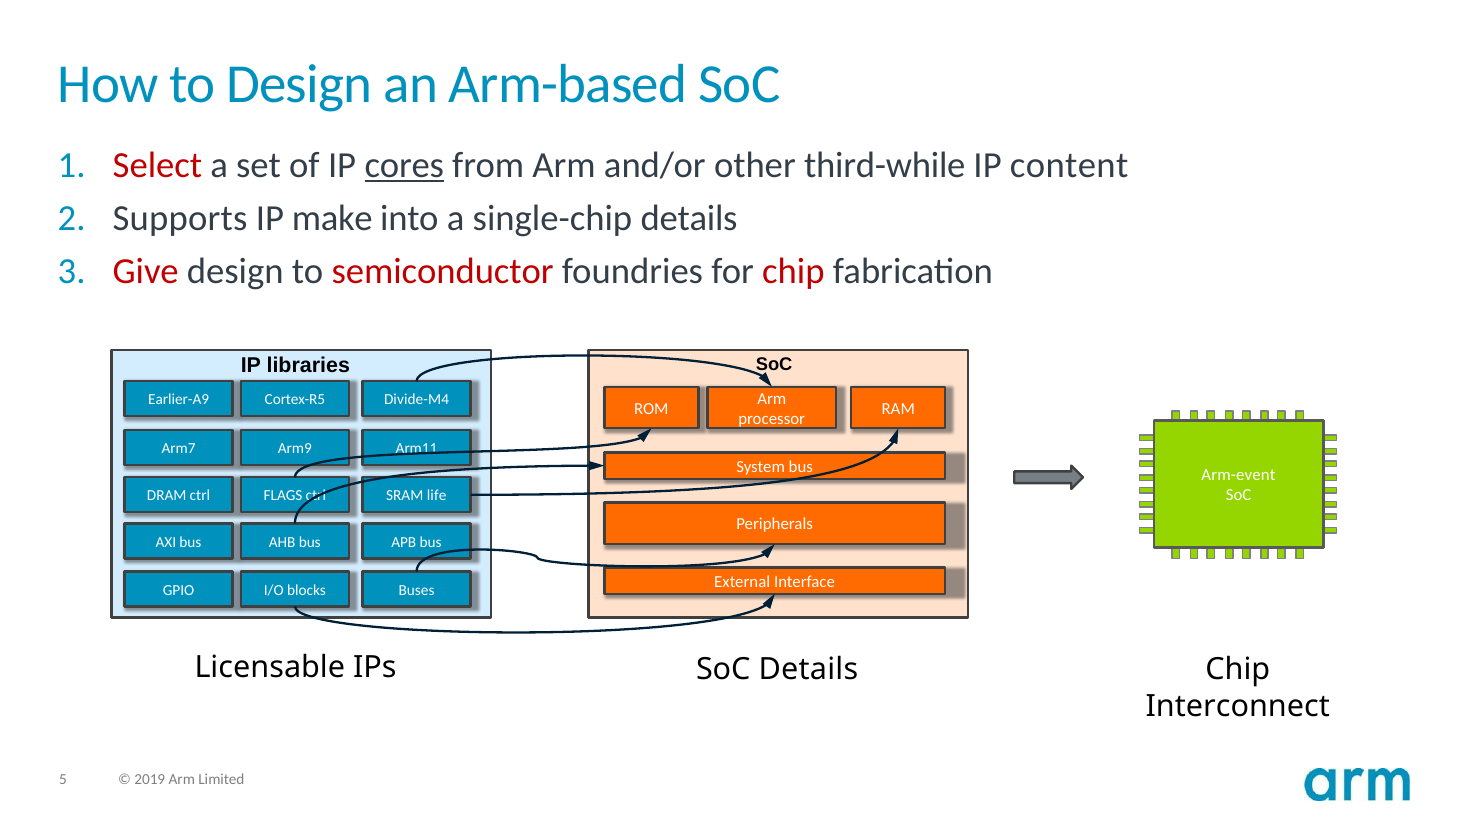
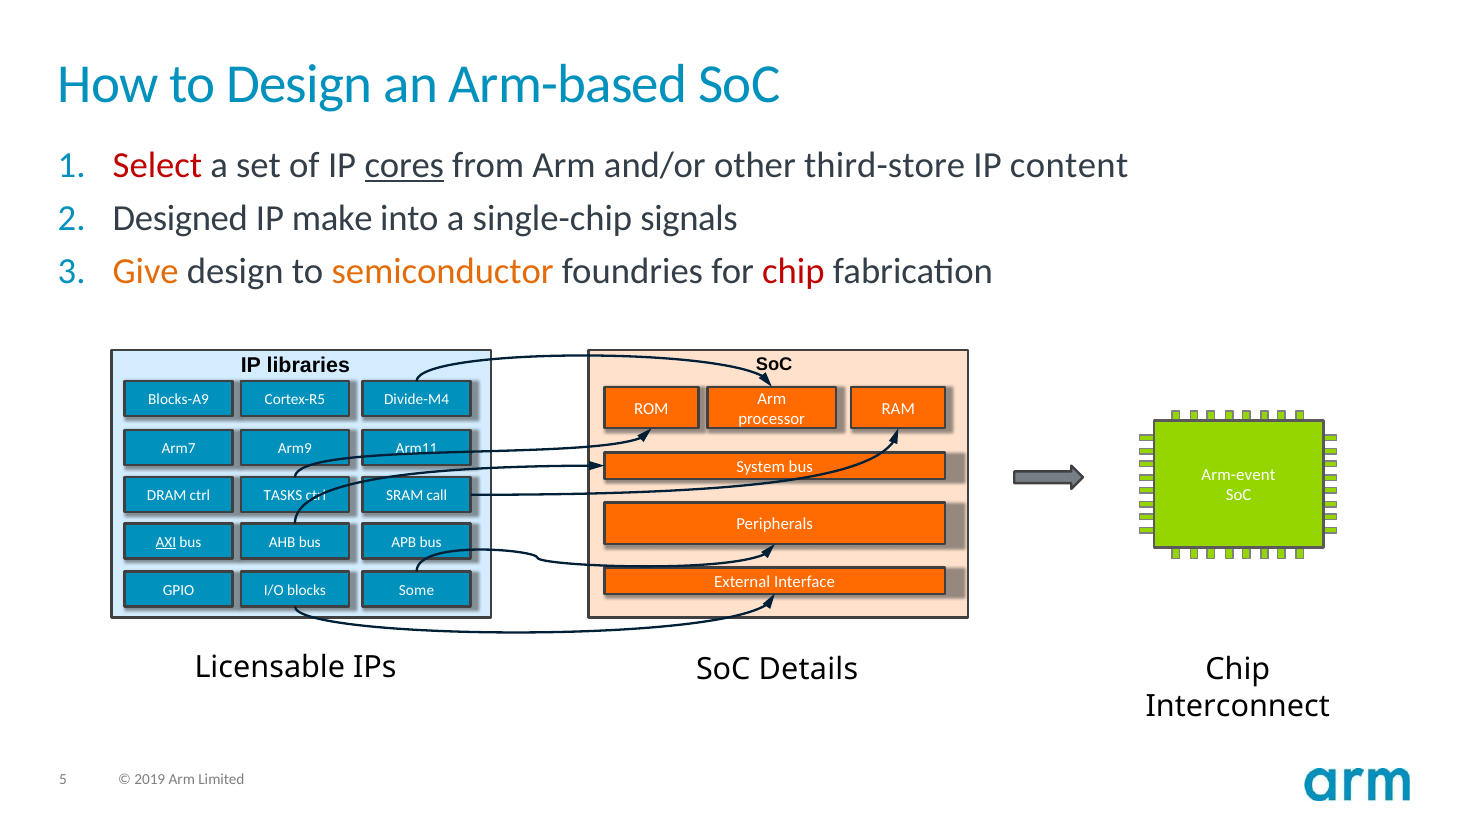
third-while: third-while -> third-store (885, 165)
Supports: Supports -> Designed (180, 219)
single-chip details: details -> signals (689, 219)
Give colour: red -> orange (146, 272)
semiconductor colour: red -> orange (443, 272)
Earlier-A9: Earlier-A9 -> Blocks-A9 (179, 400)
FLAGS: FLAGS -> TASKS (283, 496)
life: life -> call (437, 496)
AXI underline: none -> present (166, 542)
Buses: Buses -> Some (416, 590)
